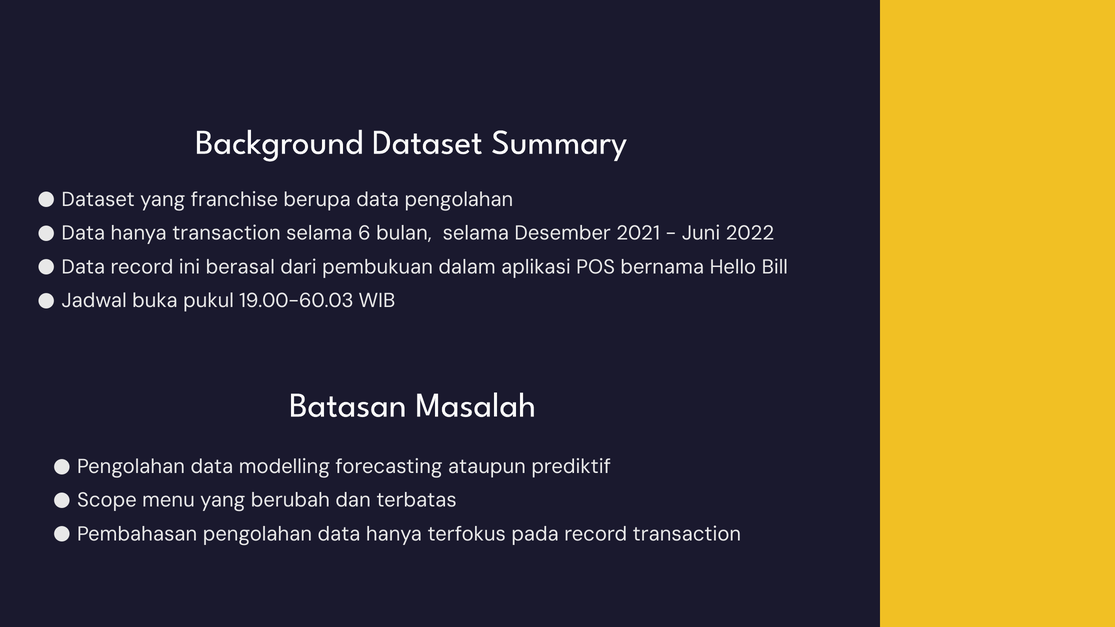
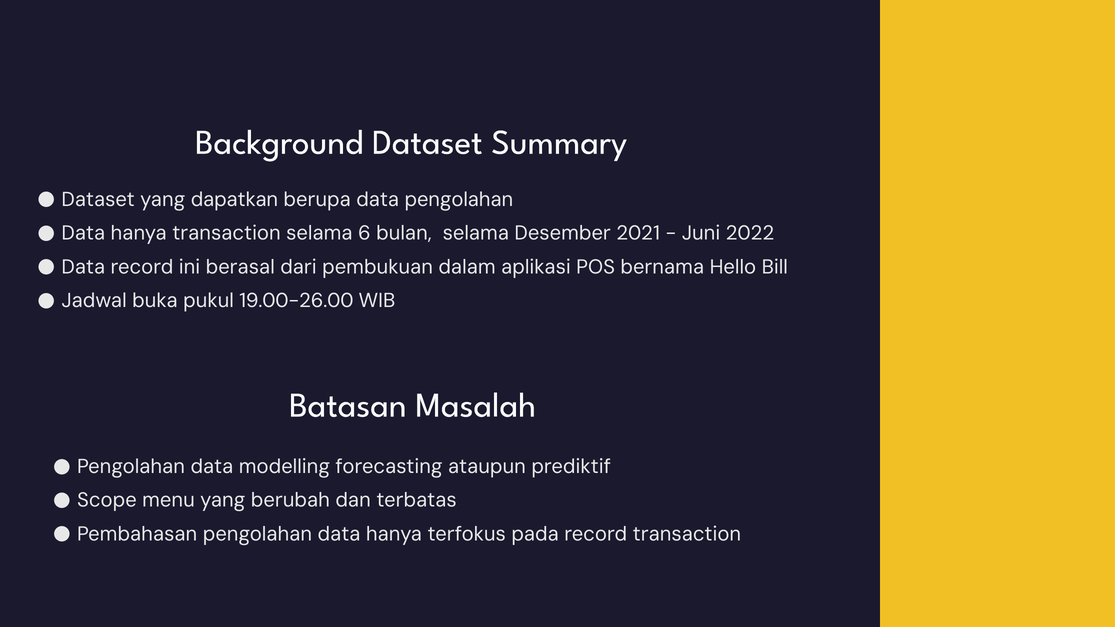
franchise: franchise -> dapatkan (235, 200)
19.00-60.03: 19.00-60.03 -> 19.00-26.00 (296, 301)
